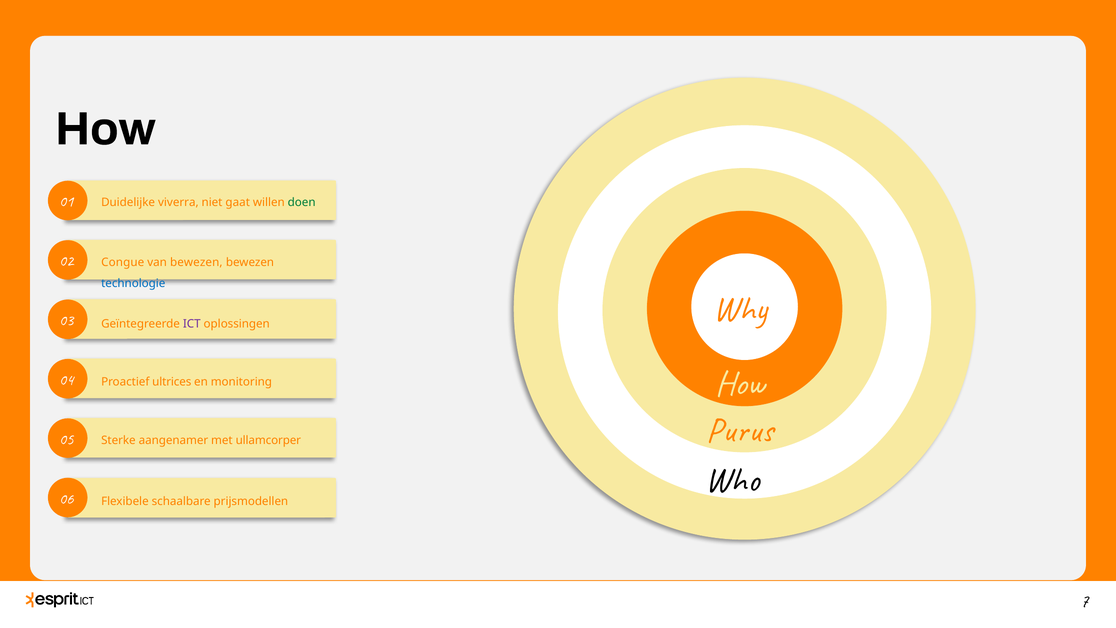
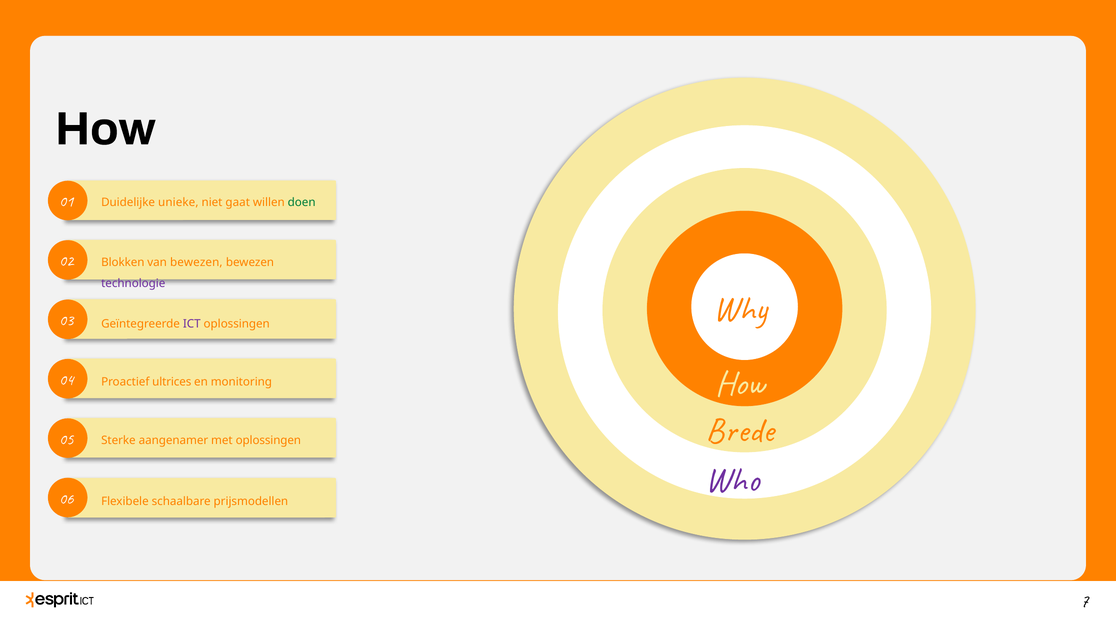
viverra: viverra -> unieke (178, 202)
Congue: Congue -> Blokken (123, 262)
technologie colour: blue -> purple (133, 283)
Purus: Purus -> Brede (740, 430)
met ullamcorper: ullamcorper -> oplossingen (268, 440)
Who colour: black -> purple (732, 479)
